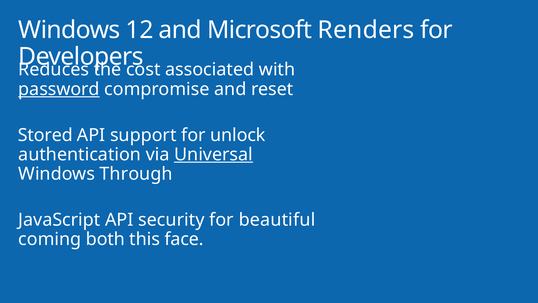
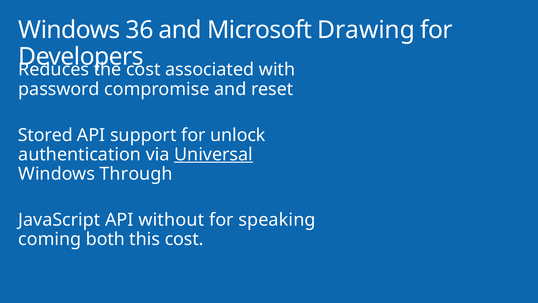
12: 12 -> 36 (140, 30)
Renders: Renders -> Drawing (366, 30)
password underline: present -> none (59, 89)
security: security -> without (171, 220)
beautiful: beautiful -> speaking (277, 220)
this face: face -> cost (184, 239)
